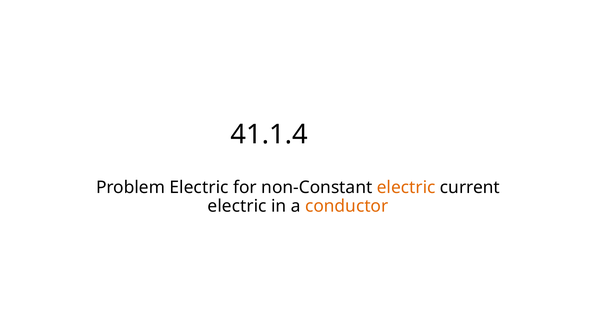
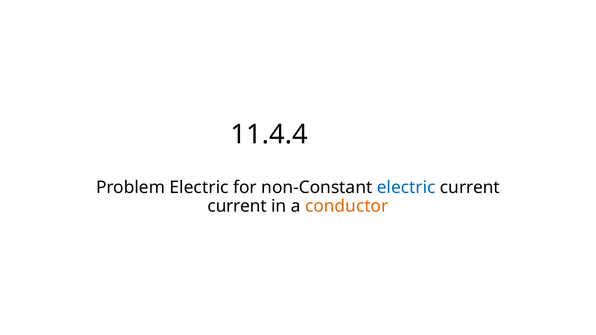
41.1.4: 41.1.4 -> 11.4.4 (269, 134)
electric colour: orange -> blue (406, 188)
electric: electric -> current (237, 206)
